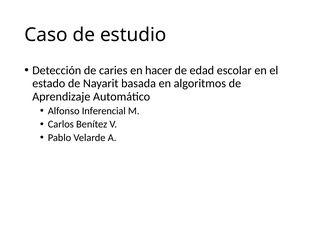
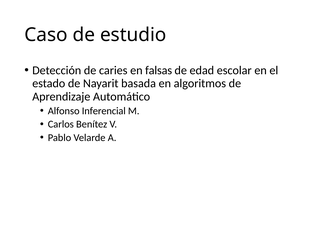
hacer: hacer -> falsas (159, 70)
